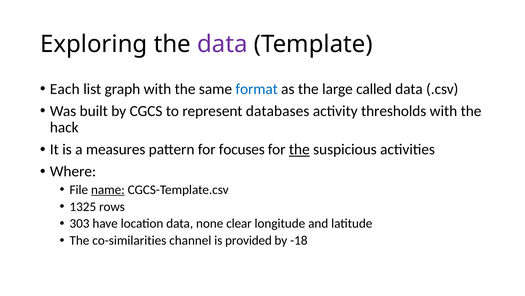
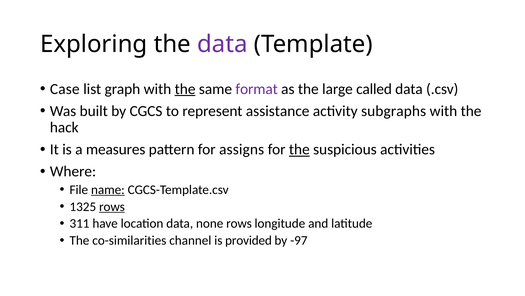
Each: Each -> Case (65, 89)
the underline: none -> present (185, 89)
format colour: blue -> purple (257, 89)
databases: databases -> assistance (278, 111)
thresholds: thresholds -> subgraphs (394, 111)
focuses: focuses -> assigns (242, 149)
rows underline: none -> present (112, 206)
303: 303 -> 311 (80, 223)
none clear: clear -> rows (239, 223)
-18: -18 -> -97 (299, 240)
